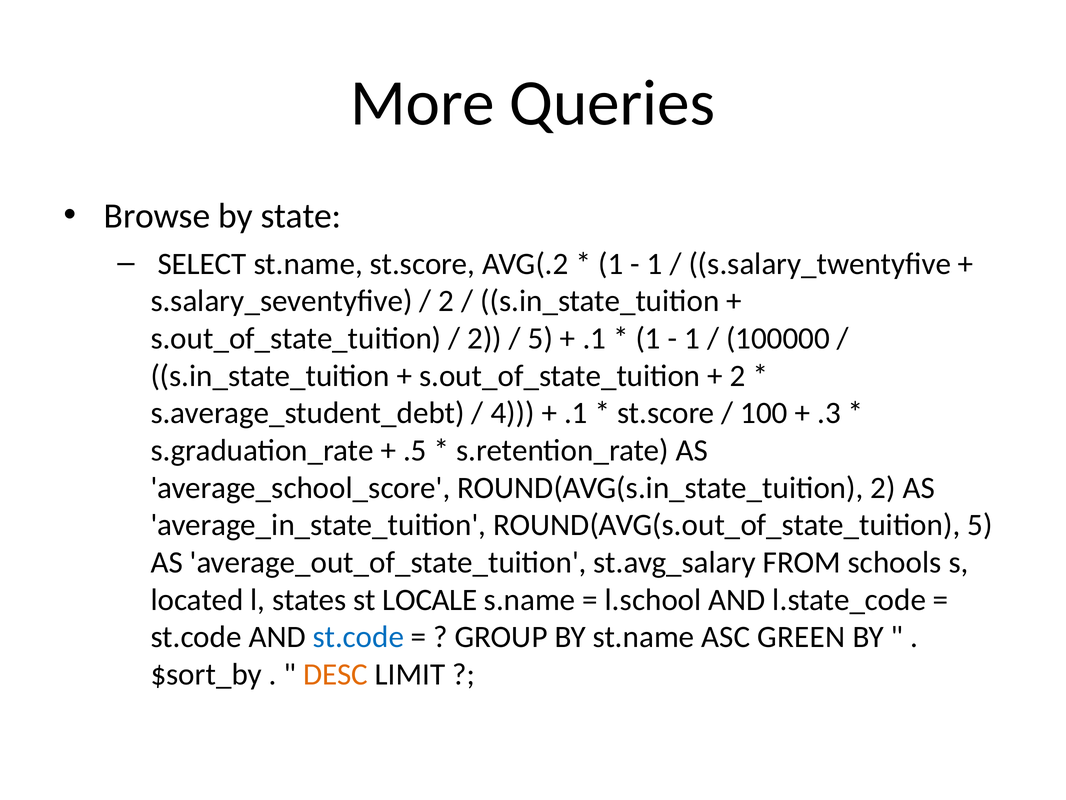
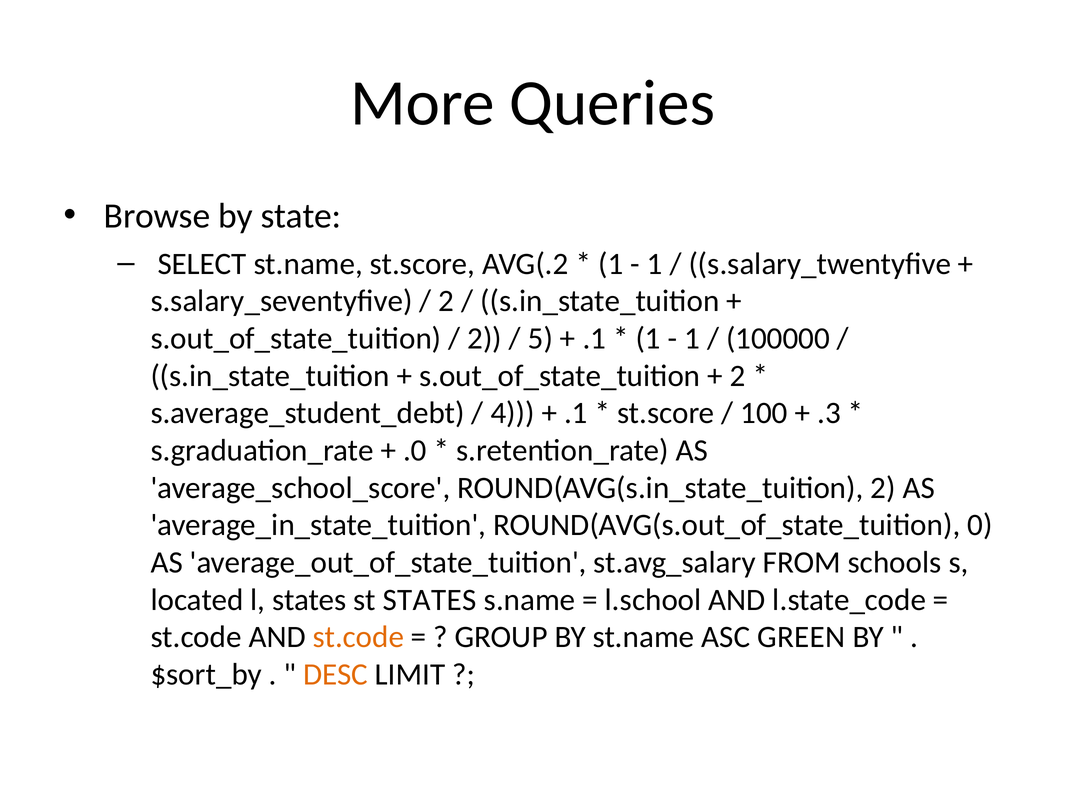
.5: .5 -> .0 (415, 450)
ROUND(AVG(s.out_of_state_tuition 5: 5 -> 0 (980, 525)
st LOCALE: LOCALE -> STATES (430, 599)
st.code colour: blue -> orange (358, 637)
